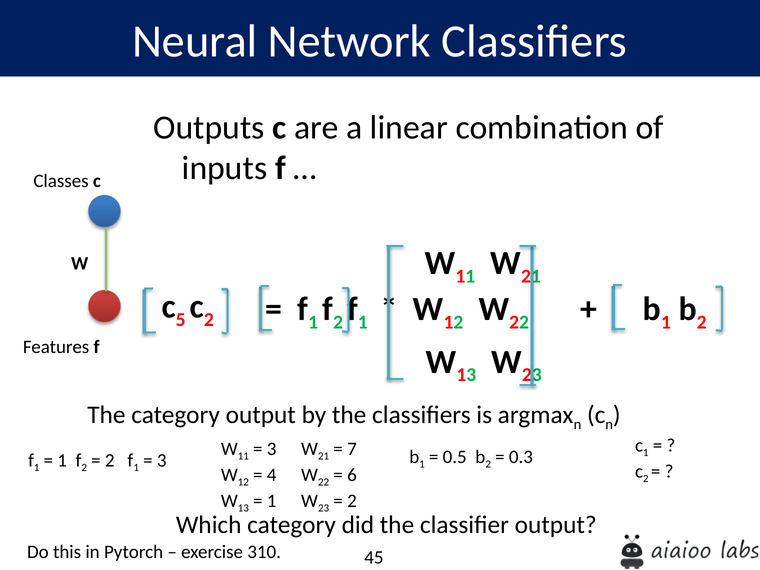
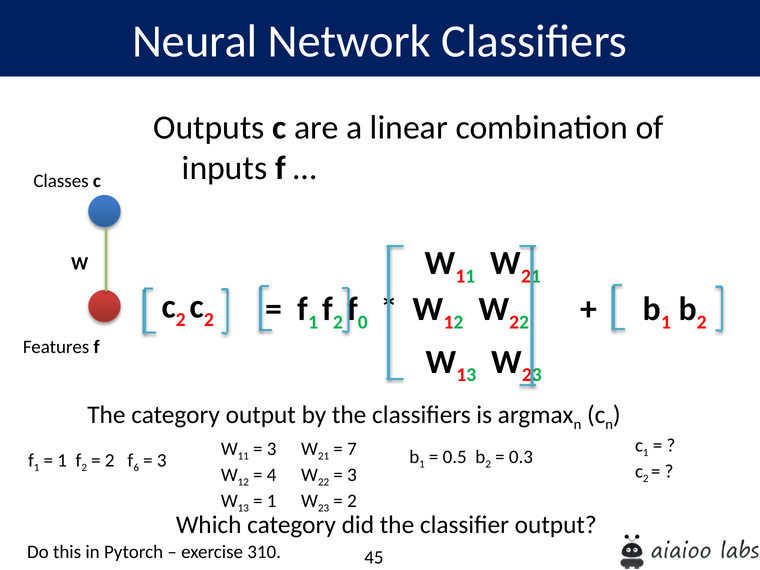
5: 5 -> 2 (181, 320)
1: 1 -> 0 (363, 322)
1: 1 -> 6 (136, 468)
6: 6 -> 3 (352, 475)
